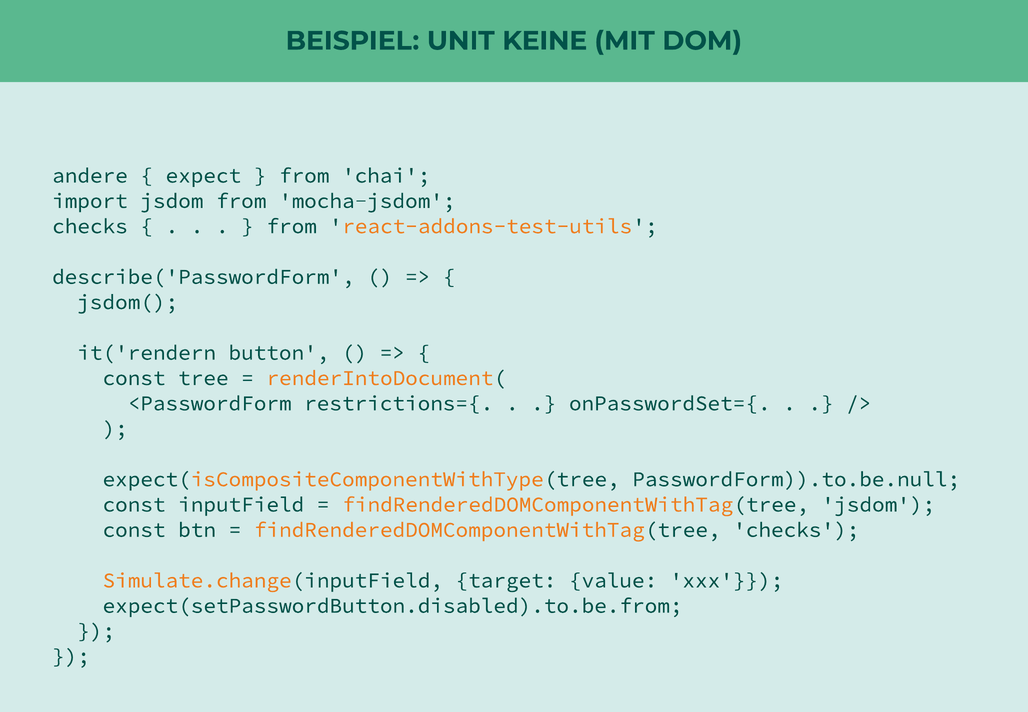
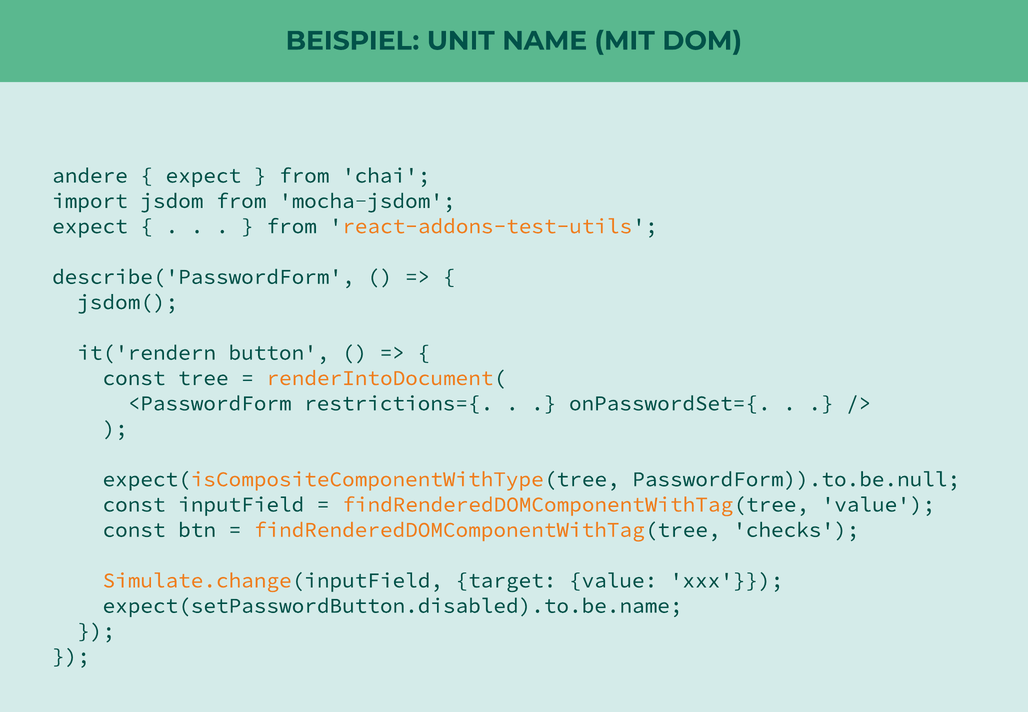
KEINE: KEINE -> NAME (545, 41)
checks: checks -> expect (90, 226)
findRenderedDOMComponentWithTag(tree jsdom: jsdom -> value (878, 504)
expect(setPasswordButton.disabled).to.be.from: expect(setPasswordButton.disabled).to.be.from -> expect(setPasswordButton.disabled).to.be.name (393, 606)
